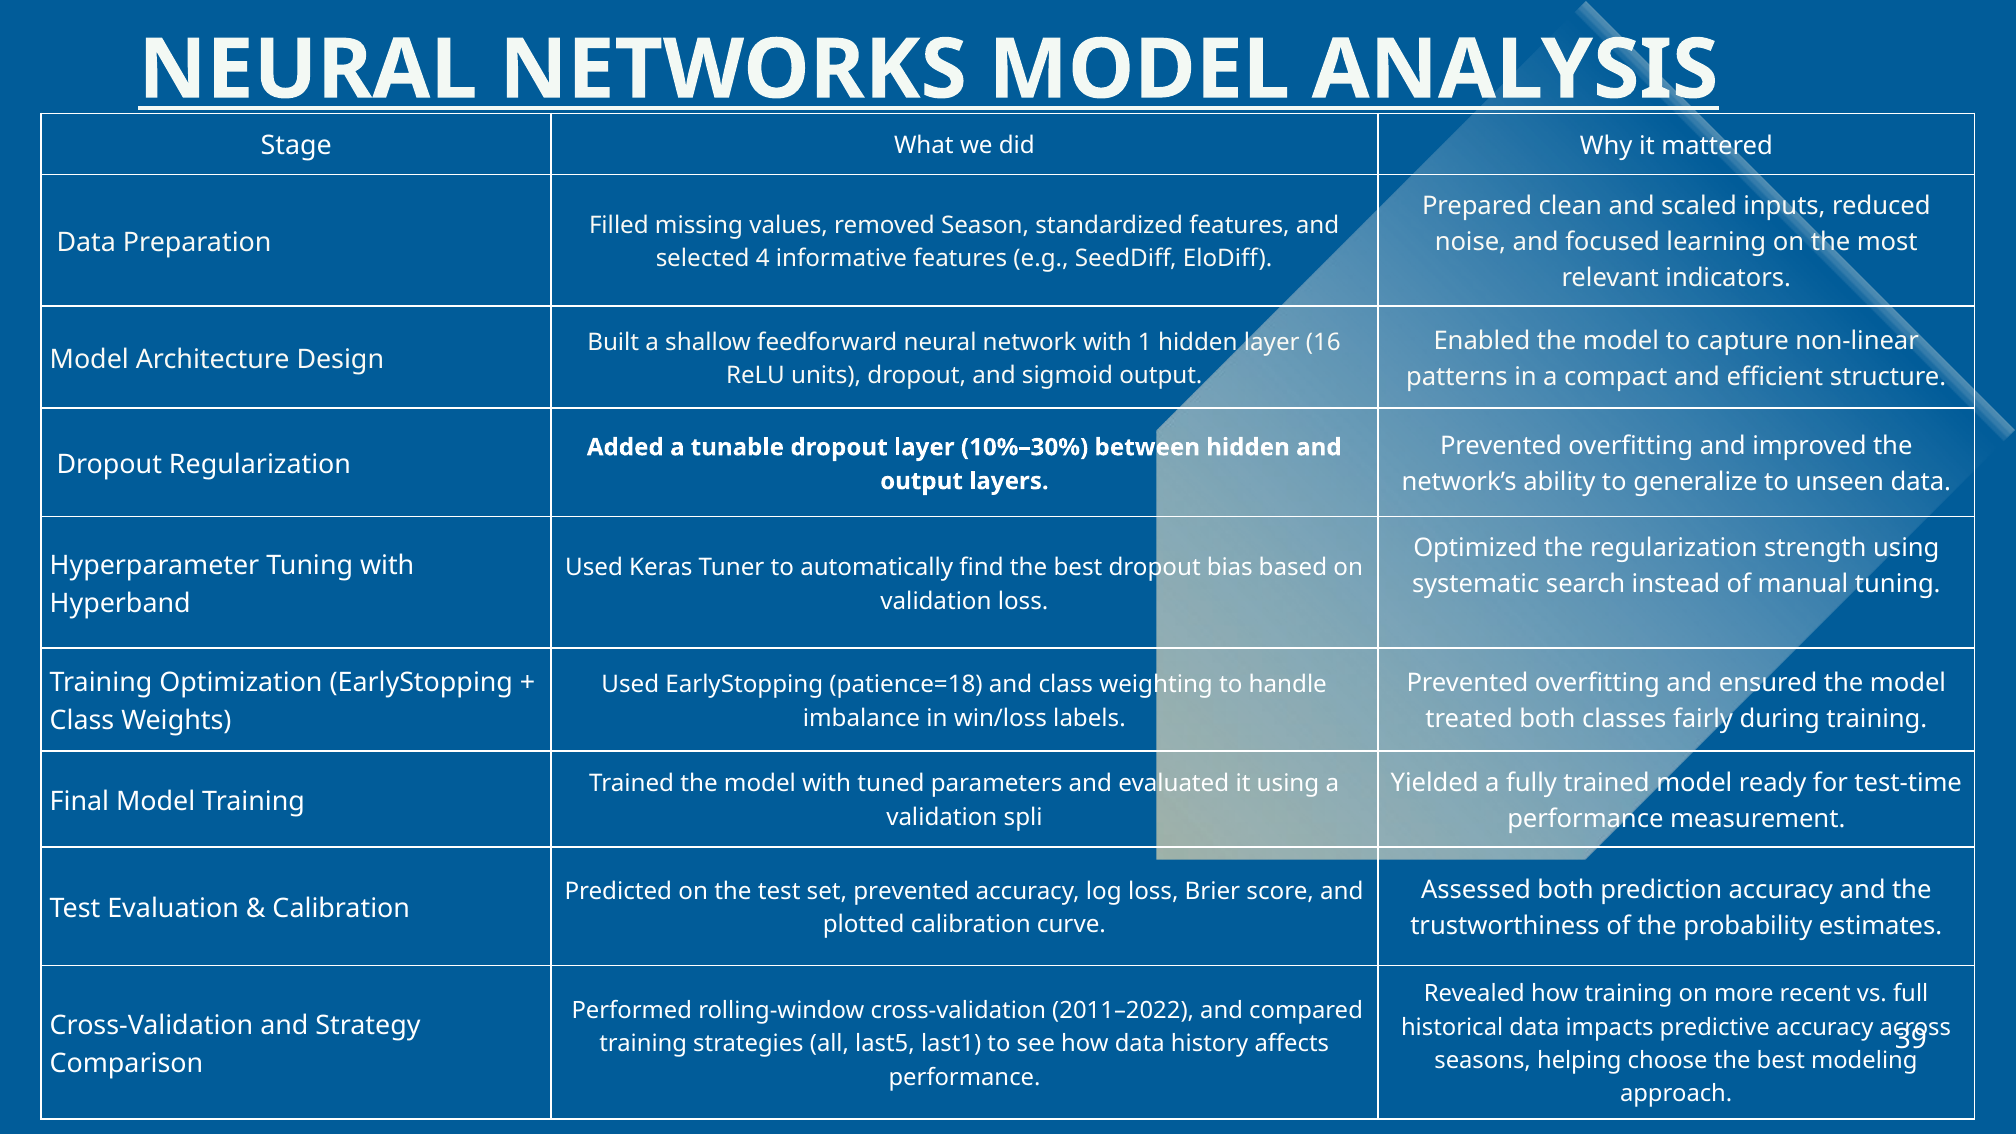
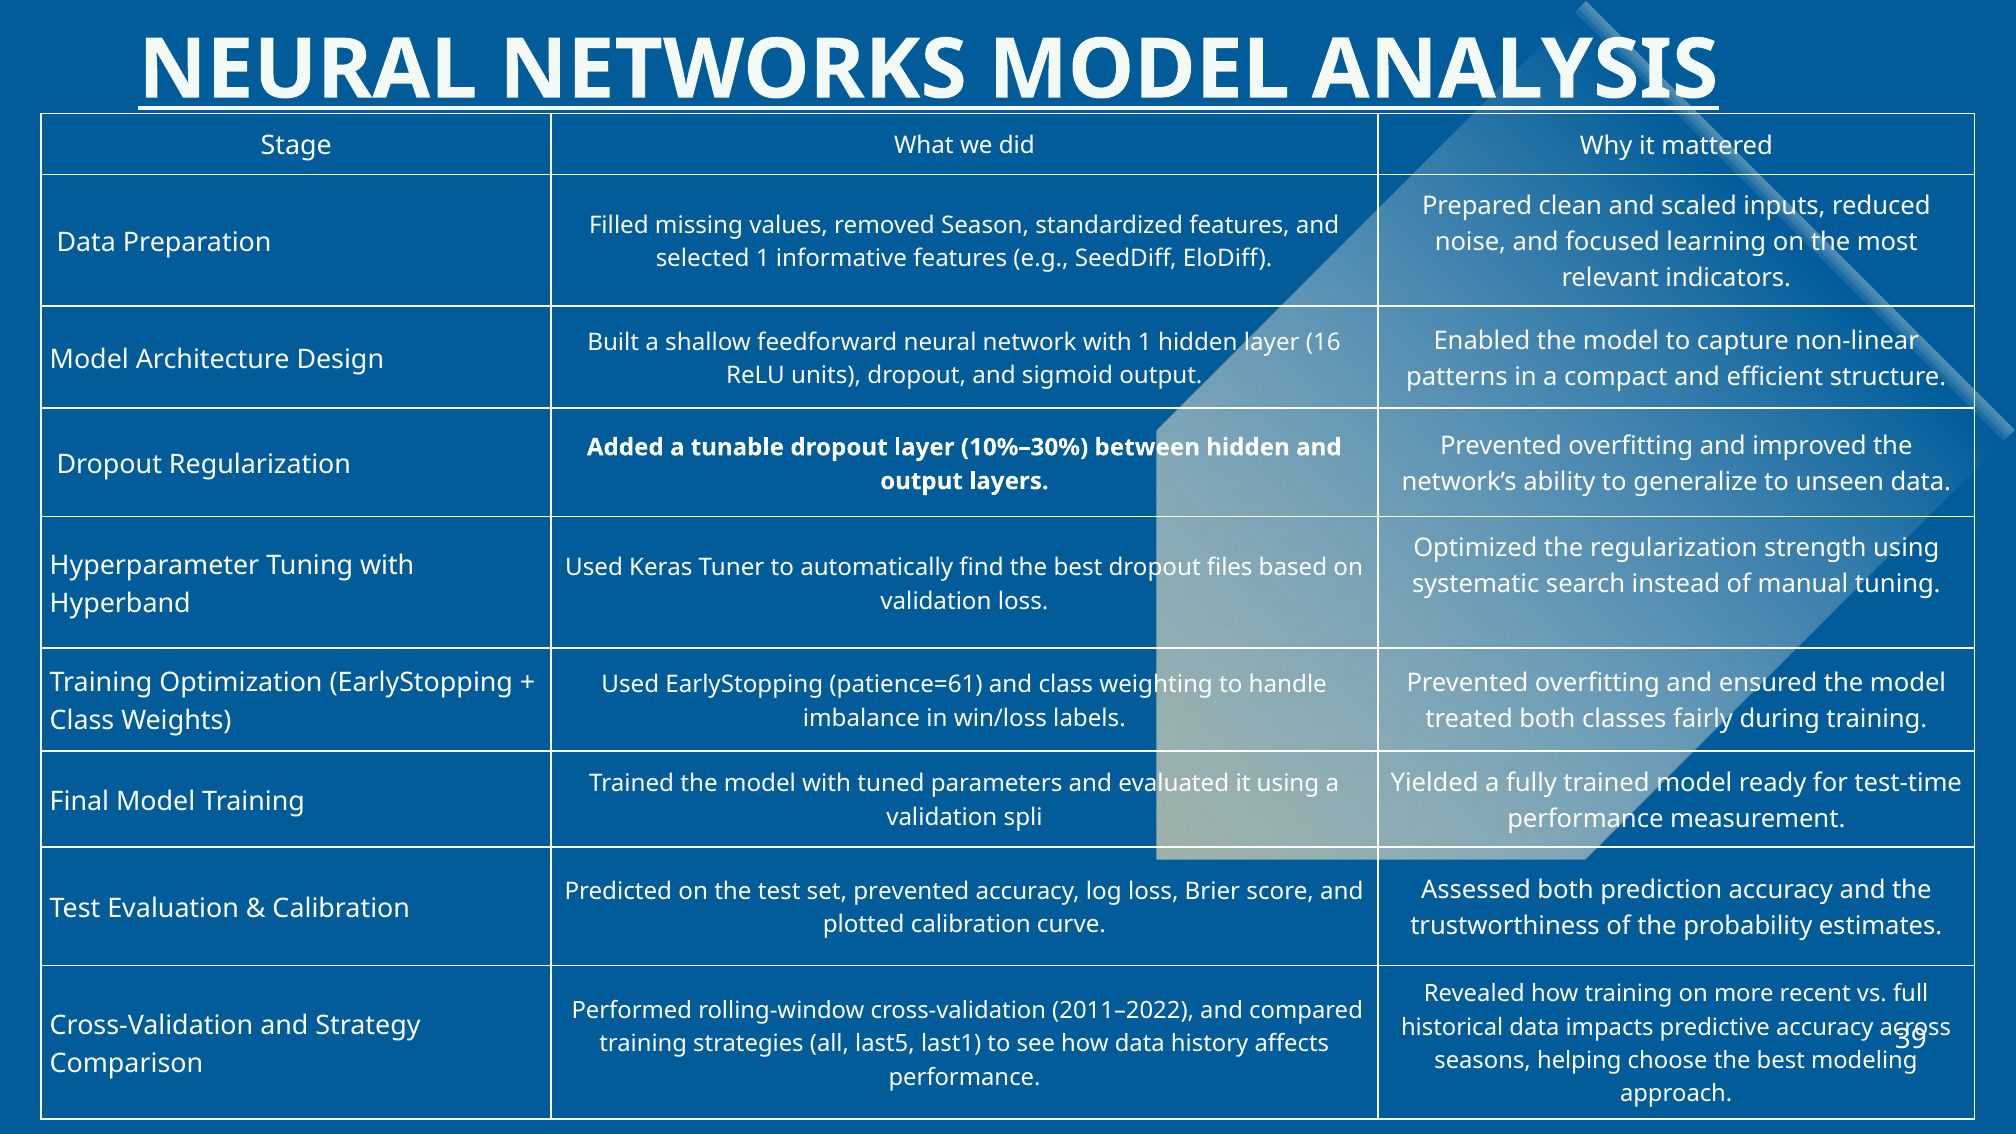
selected 4: 4 -> 1 (763, 259)
bias: bias -> files (1230, 567)
patience=18: patience=18 -> patience=61 (906, 685)
